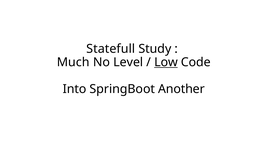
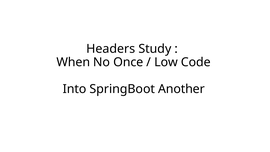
Statefull: Statefull -> Headers (111, 49)
Much: Much -> When (73, 62)
Level: Level -> Once (128, 62)
Low underline: present -> none (166, 62)
